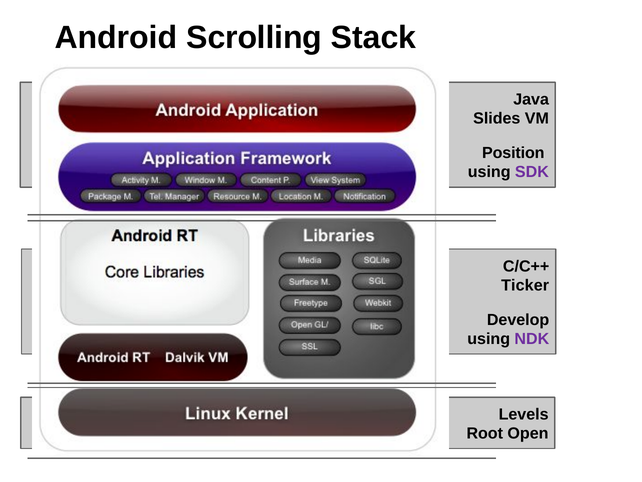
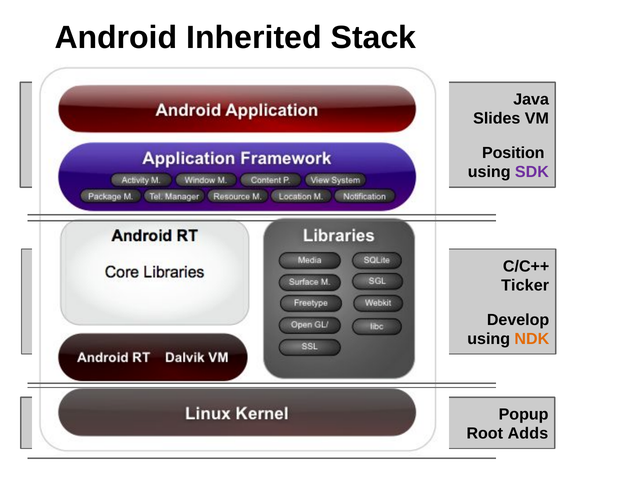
Scrolling: Scrolling -> Inherited (254, 38)
NDK colour: purple -> orange (532, 339)
Levels: Levels -> Popup (524, 414)
Open: Open -> Adds (528, 433)
